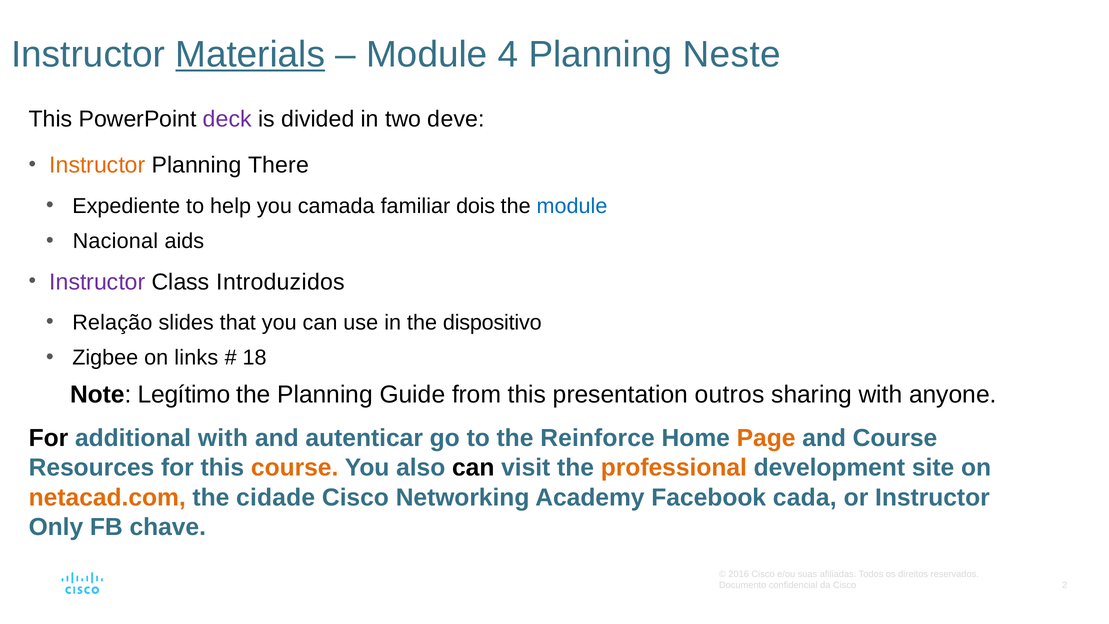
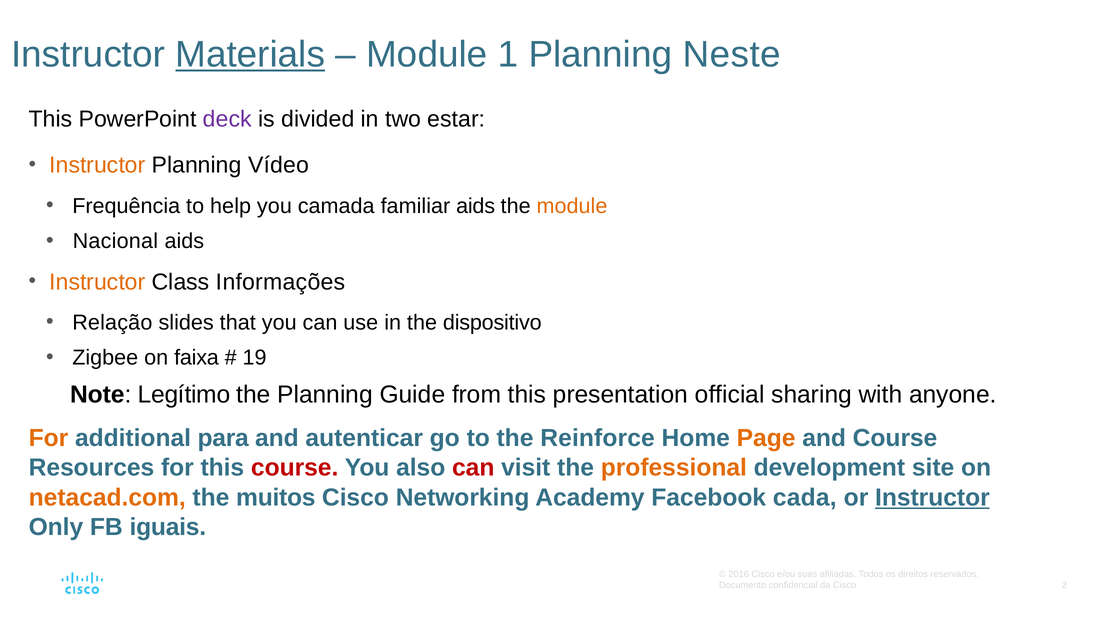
4: 4 -> 1 (508, 55)
deve: deve -> estar (456, 119)
There: There -> Vídeo (279, 165)
Expediente: Expediente -> Frequência (126, 206)
familiar dois: dois -> aids (476, 206)
module colour: blue -> orange (572, 206)
Instructor colour: purple -> orange (97, 282)
Introduzidos: Introduzidos -> Informações (281, 282)
links: links -> faixa (196, 358)
18: 18 -> 19 (255, 358)
outros: outros -> official (730, 395)
For colour: black -> orange (49, 438)
additional with: with -> para (223, 438)
course colour: orange -> red (295, 468)
can colour: black -> red (473, 468)
cidade: cidade -> muitos (276, 497)
Instructor underline: none -> present (932, 497)
chave: chave -> iguais (168, 527)
